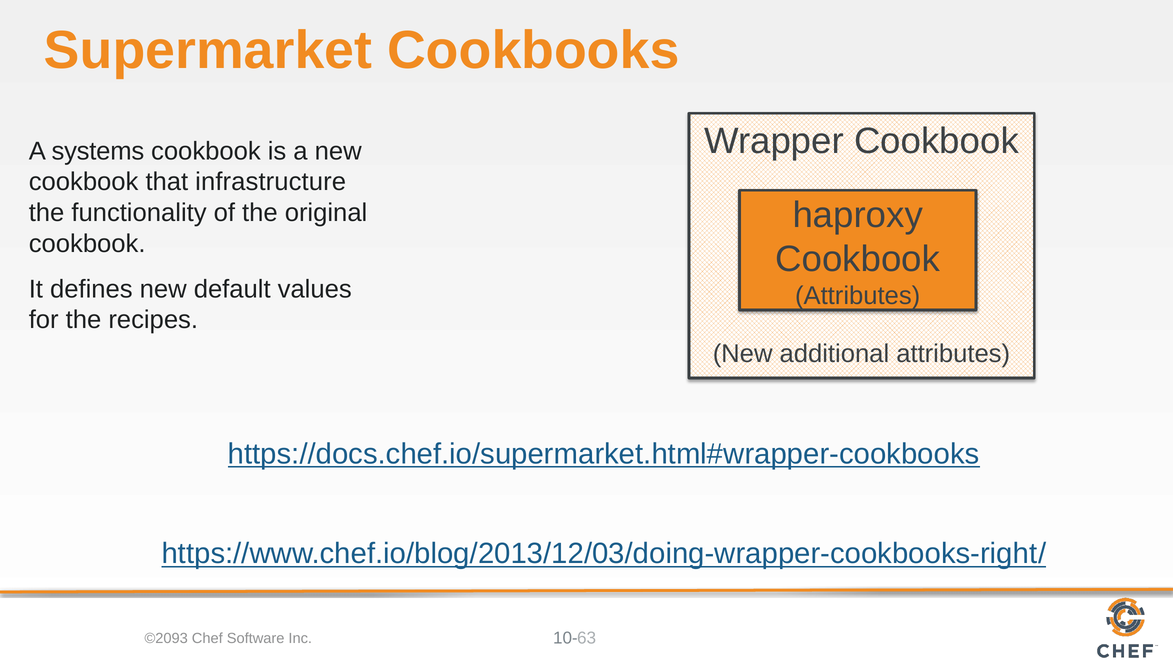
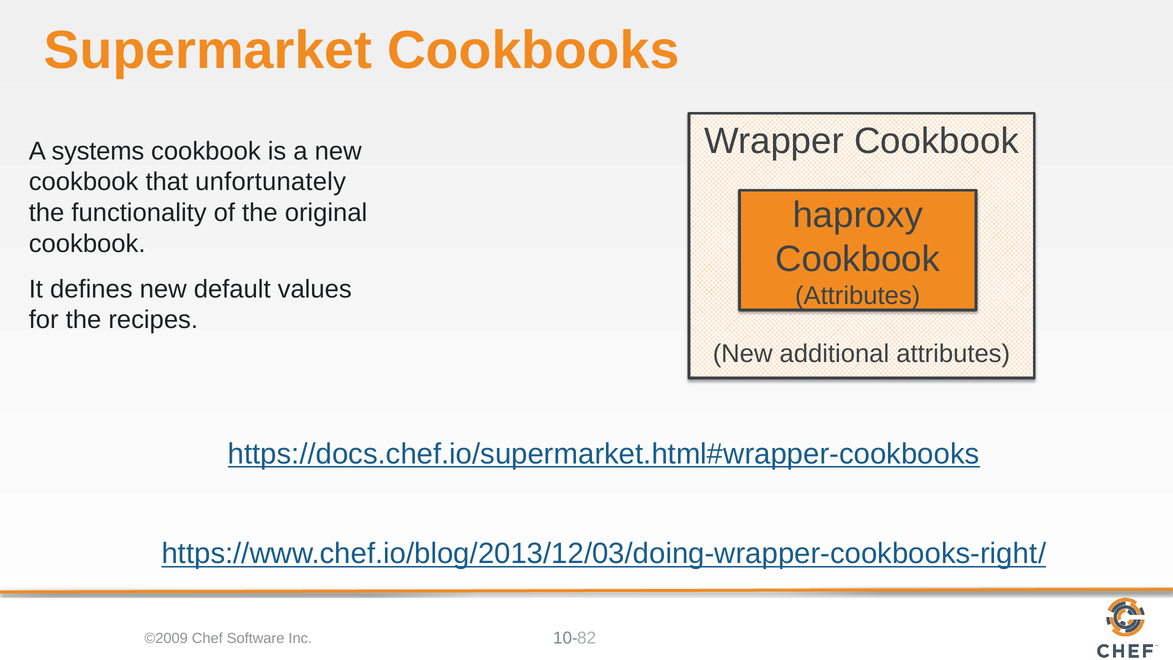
infrastructure: infrastructure -> unfortunately (271, 182)
©2093: ©2093 -> ©2009 (166, 638)
63: 63 -> 82 (587, 638)
